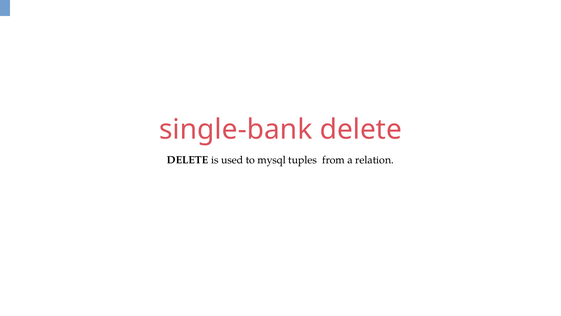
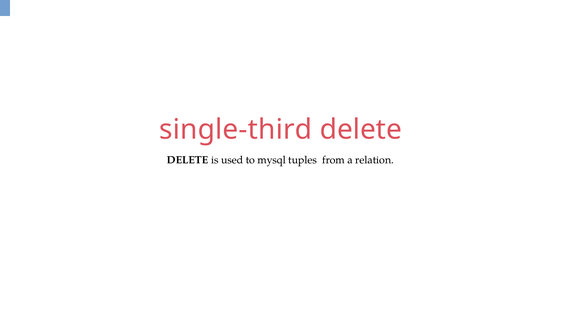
single-bank: single-bank -> single-third (236, 130)
